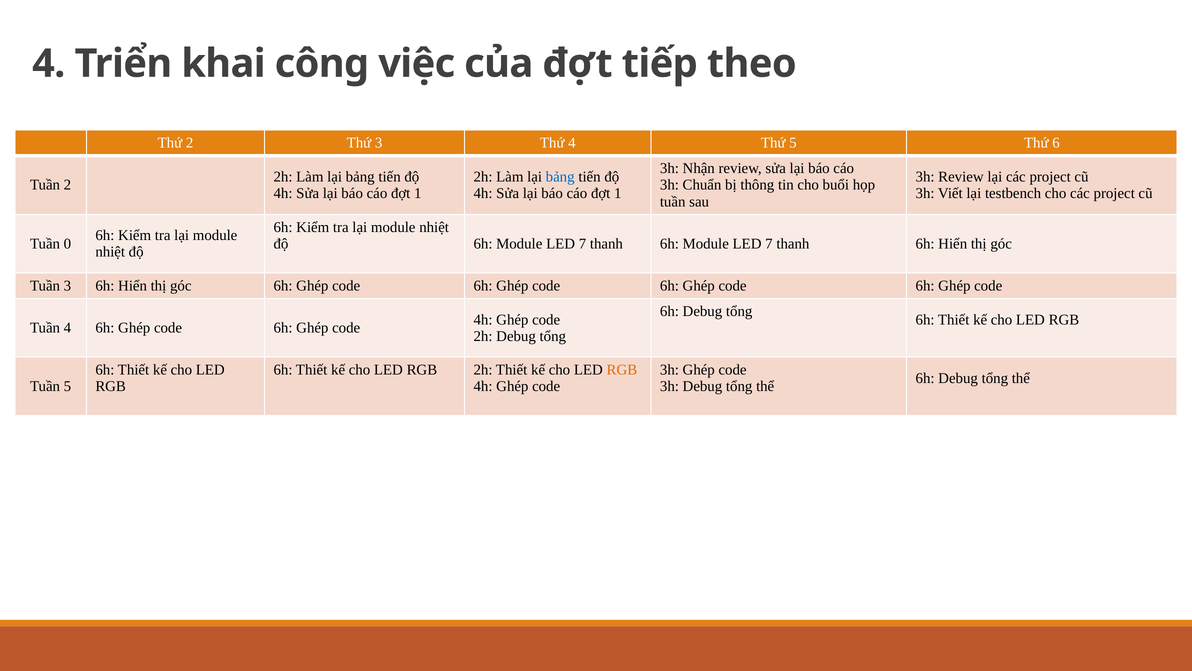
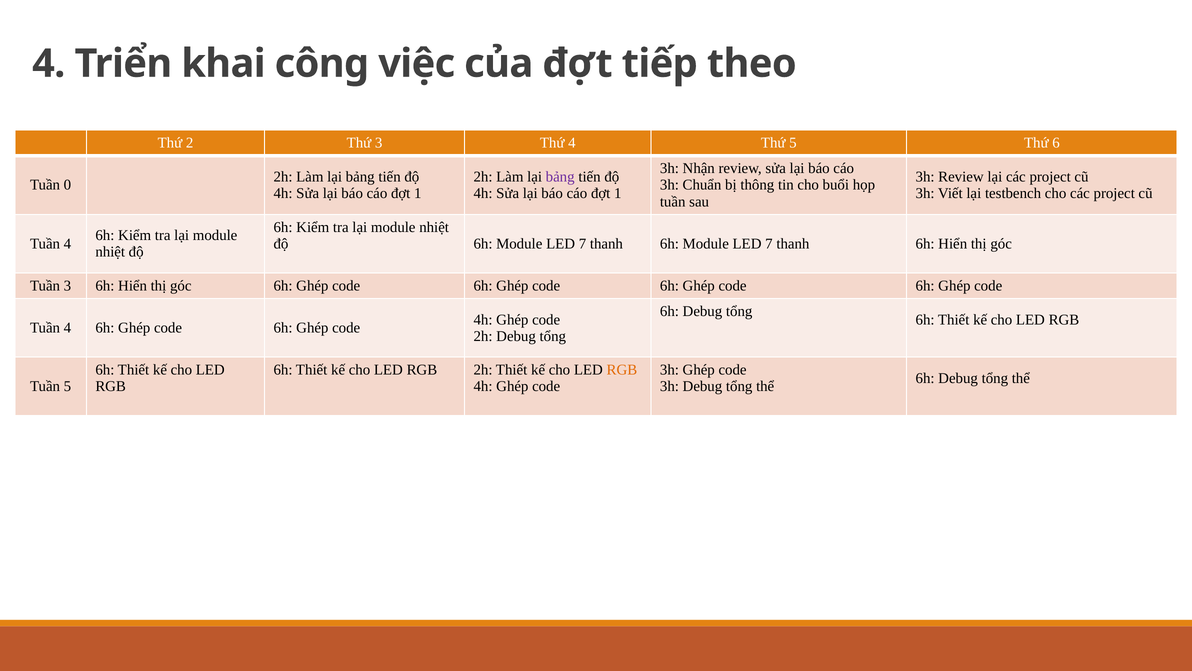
bảng colour: blue -> purple (560, 177)
Tuần 2: 2 -> 0 (67, 185)
0: 0 -> 4 (67, 244)
